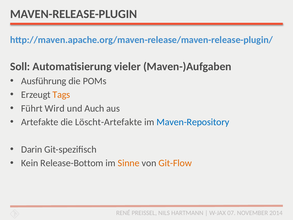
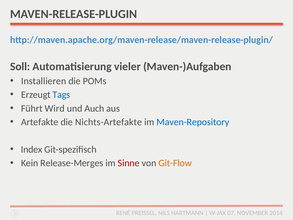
Ausführung: Ausführung -> Installieren (44, 81)
Tags colour: orange -> blue (61, 95)
Löscht-Artefakte: Löscht-Artefakte -> Nichts-Artefakte (109, 122)
Darin: Darin -> Index (32, 149)
Release-Bottom: Release-Bottom -> Release-Merges (72, 163)
Sinne colour: orange -> red (129, 163)
